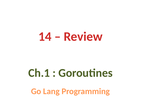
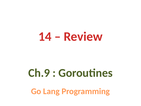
Ch.1: Ch.1 -> Ch.9 (39, 73)
